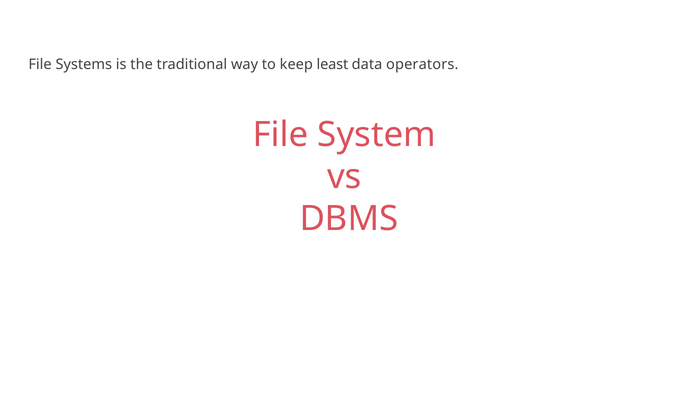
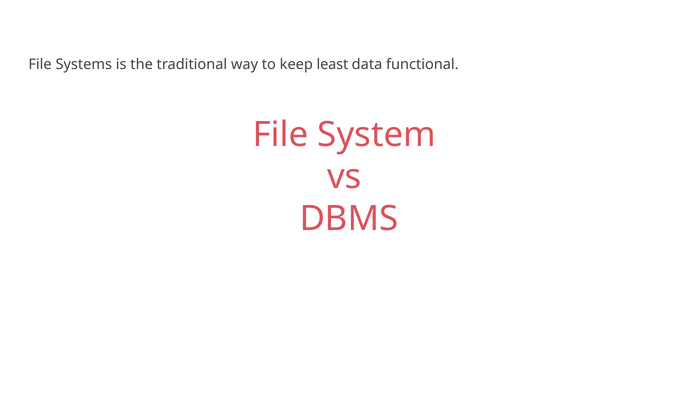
operators: operators -> functional (422, 64)
